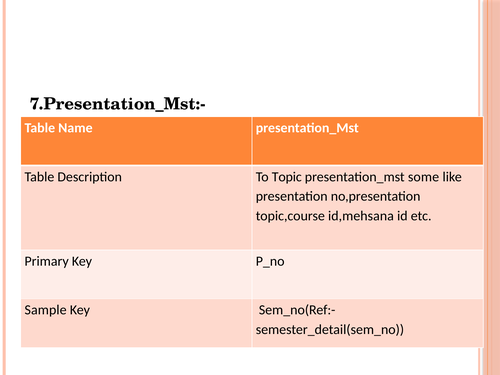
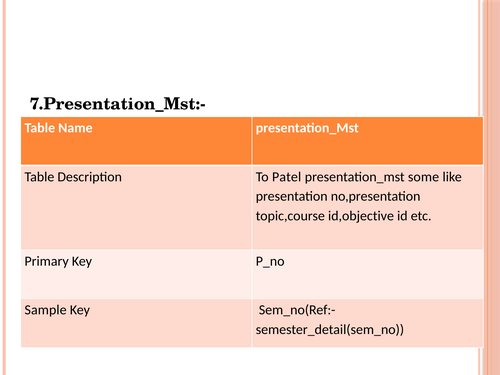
Topic: Topic -> Patel (287, 177)
id,mehsana: id,mehsana -> id,objective (361, 216)
